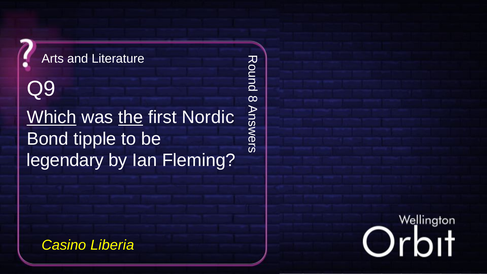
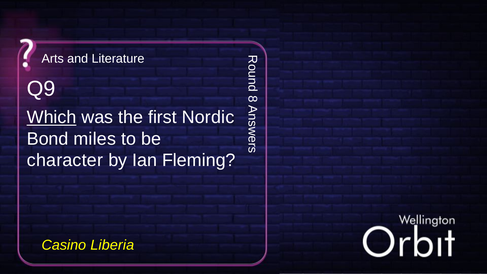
the underline: present -> none (131, 117)
tipple: tipple -> miles (95, 139)
legendary: legendary -> character (65, 160)
